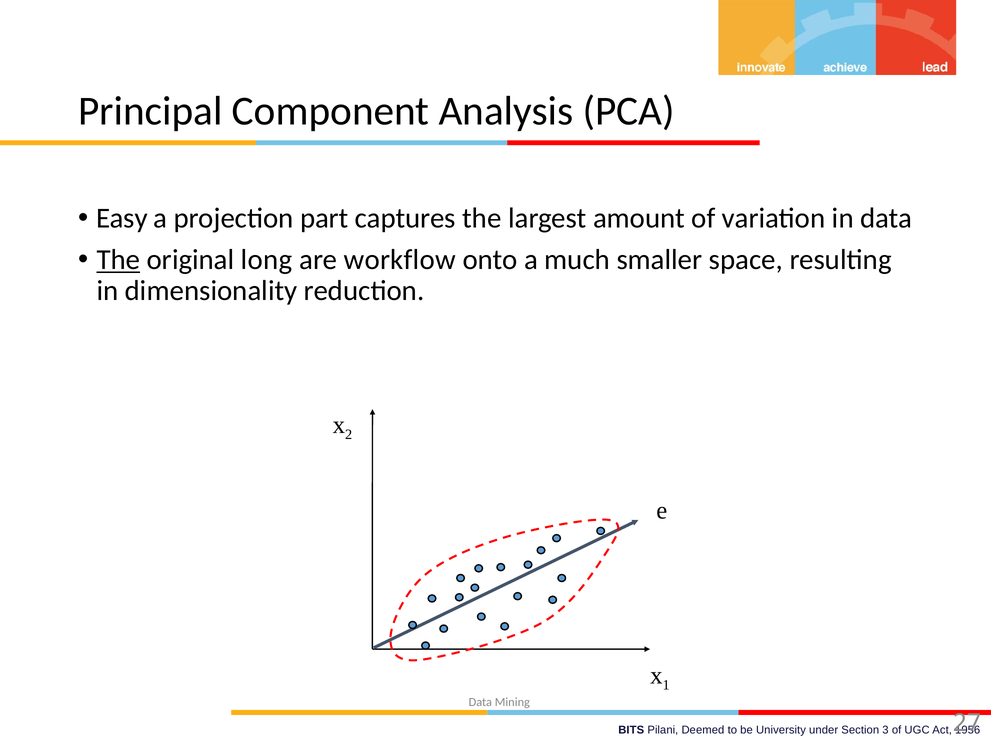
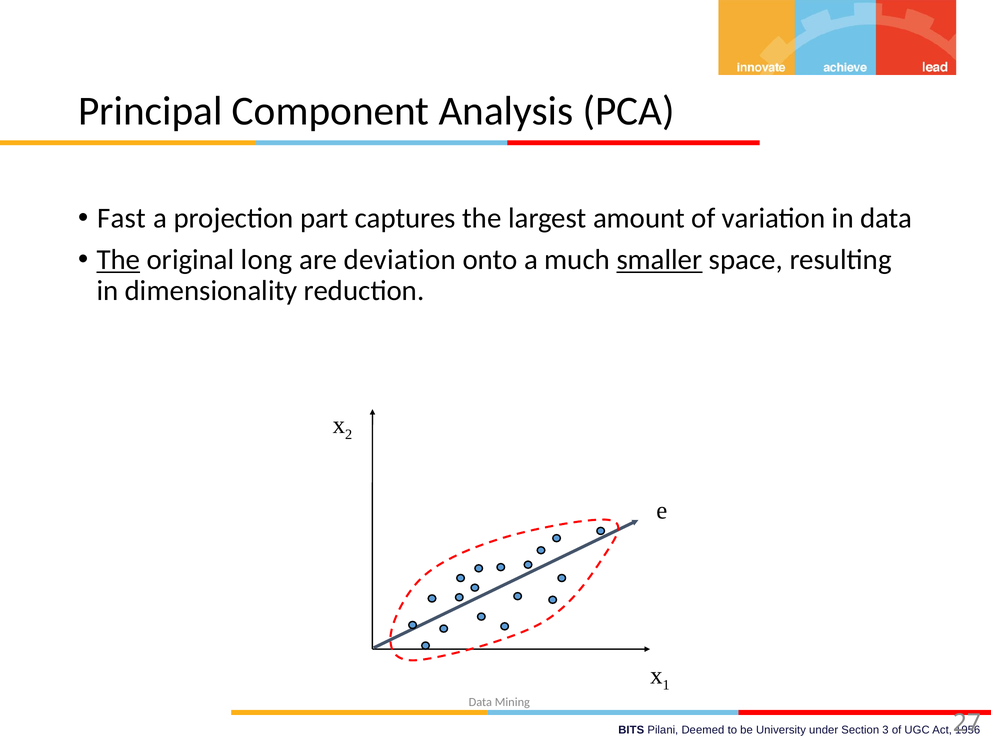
Easy: Easy -> Fast (122, 218)
workflow: workflow -> deviation (400, 260)
smaller underline: none -> present (659, 260)
